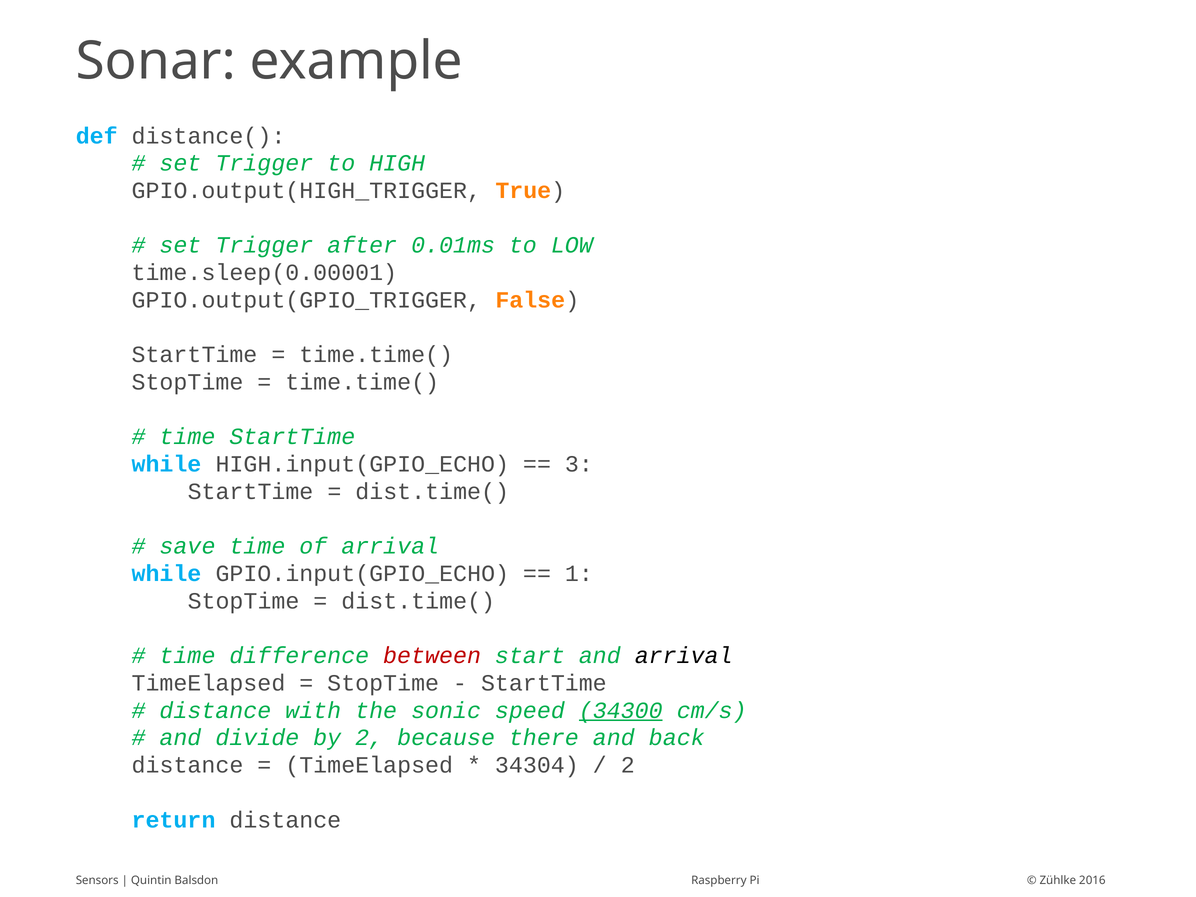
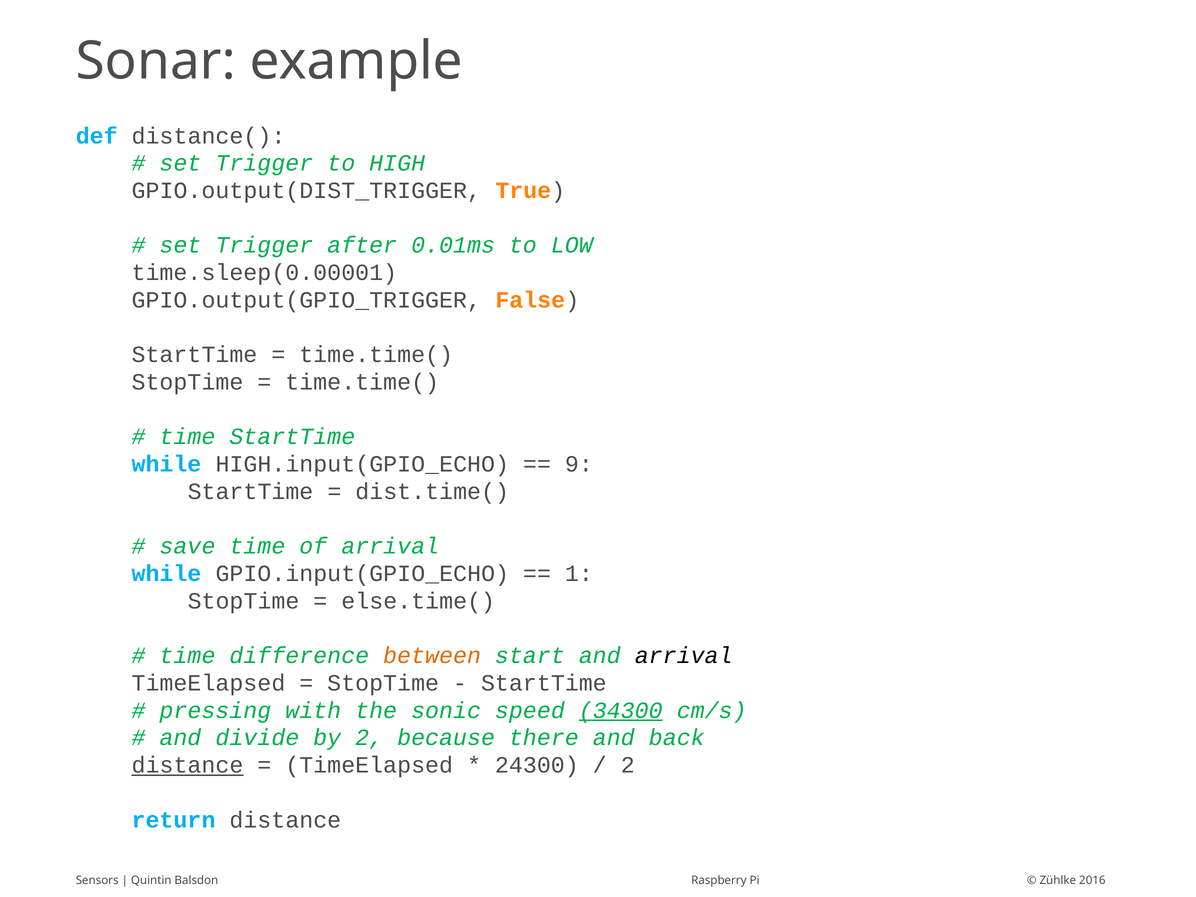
GPIO.output(HIGH_TRIGGER: GPIO.output(HIGH_TRIGGER -> GPIO.output(DIST_TRIGGER (306, 191)
3: 3 -> 9 (579, 464)
dist.time(: dist.time( -> else.time( (418, 601)
between colour: red -> orange (432, 656)
distance: distance -> pressing (215, 710)
distance underline: none -> present (187, 765)
34304: 34304 -> 24300 (537, 765)
